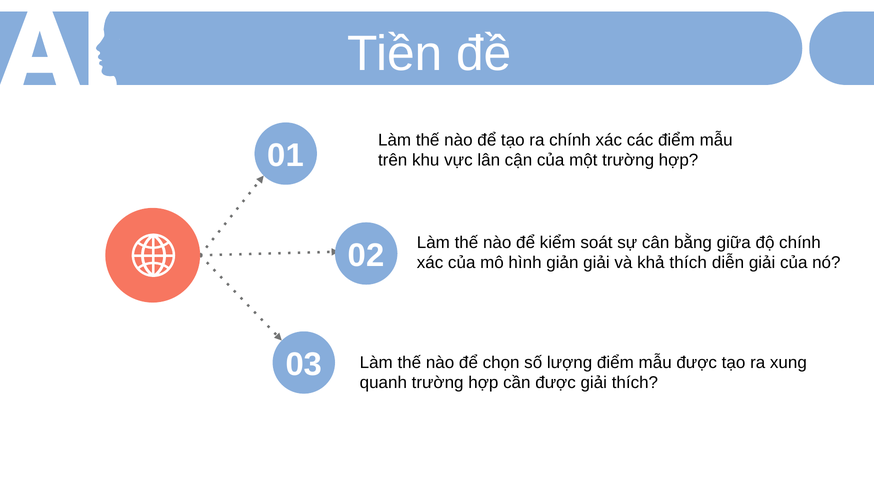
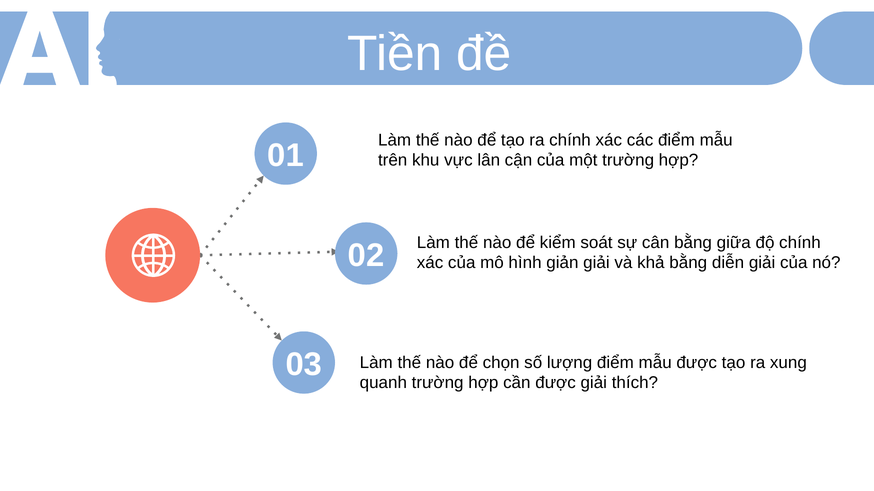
khả thích: thích -> bằng (688, 263)
